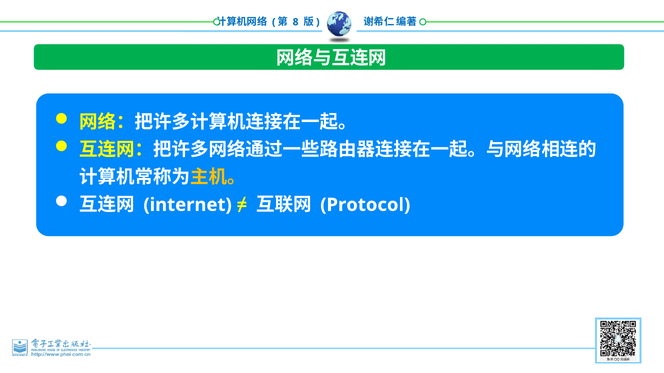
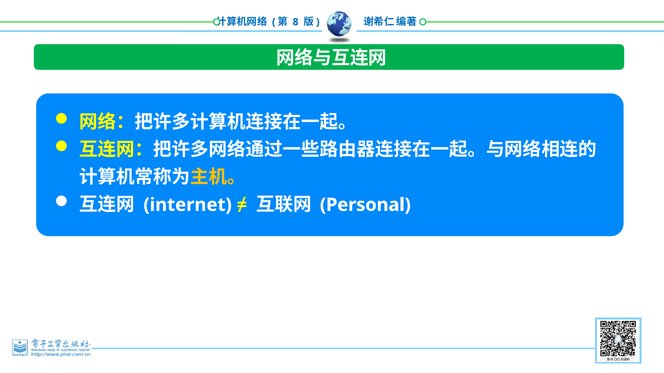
Protocol: Protocol -> Personal (365, 205)
